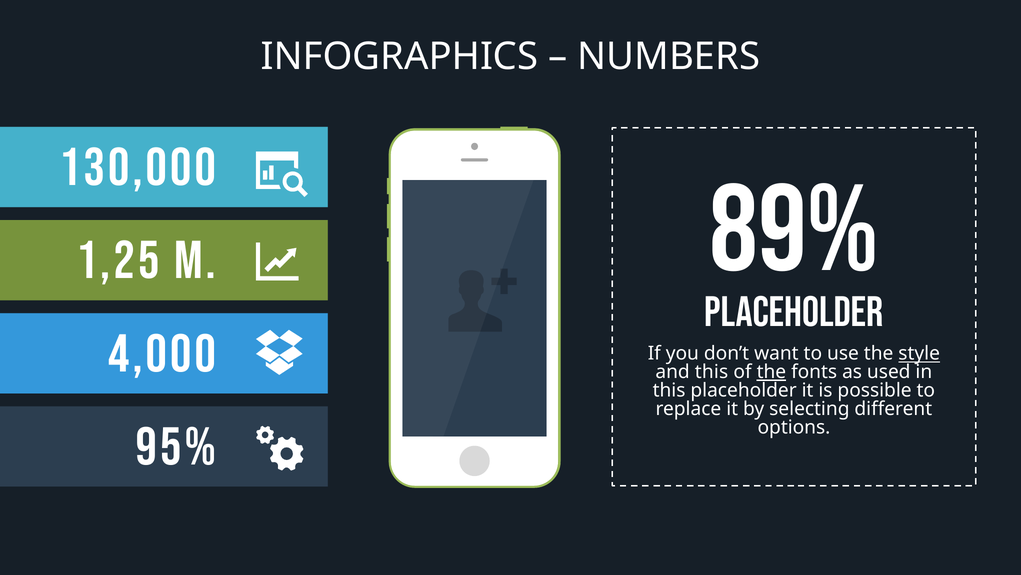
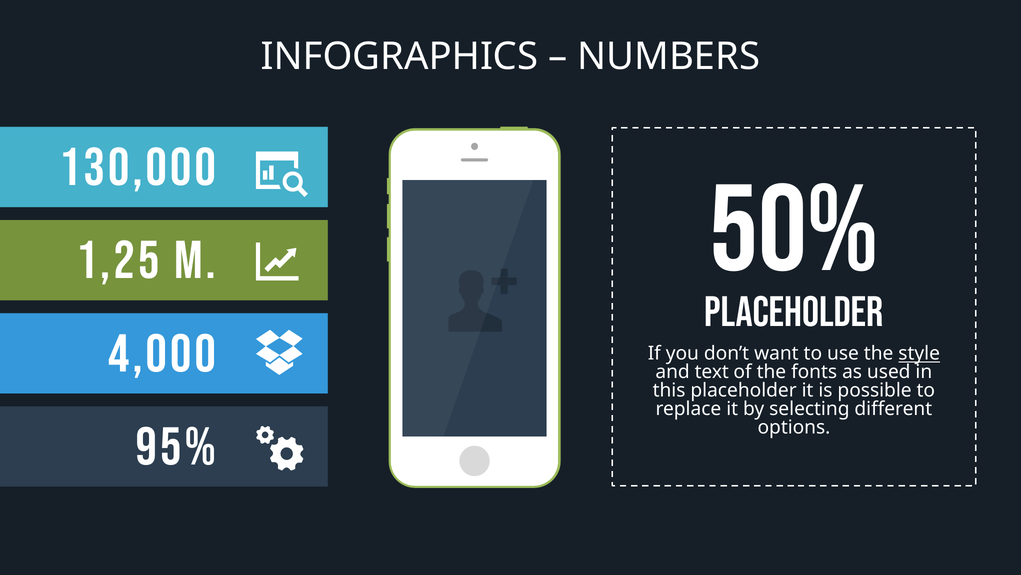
89%: 89% -> 50% (794, 230)
and this: this -> text (712, 372)
the underline: present -> none (771, 372)
